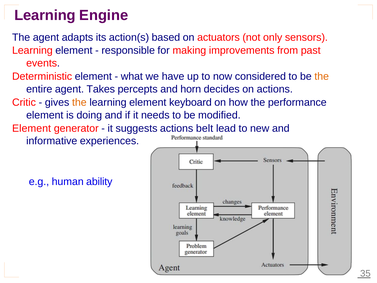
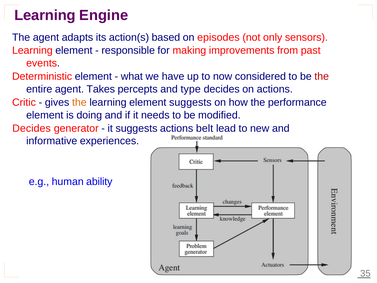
actuators: actuators -> episodes (218, 37)
the colour: orange -> red (322, 76)
horn: horn -> type (191, 89)
element keyboard: keyboard -> suggests (190, 102)
Element: Element -> Decides (32, 128)
